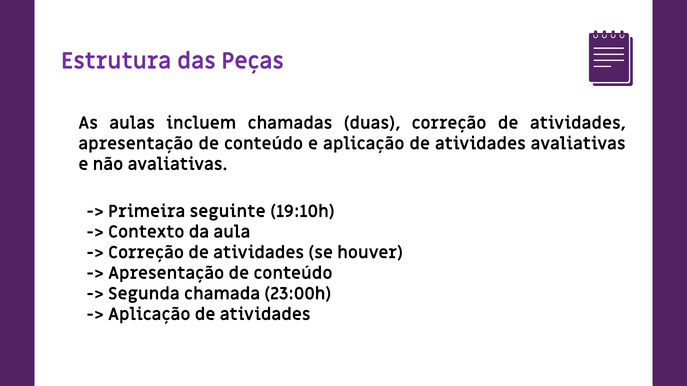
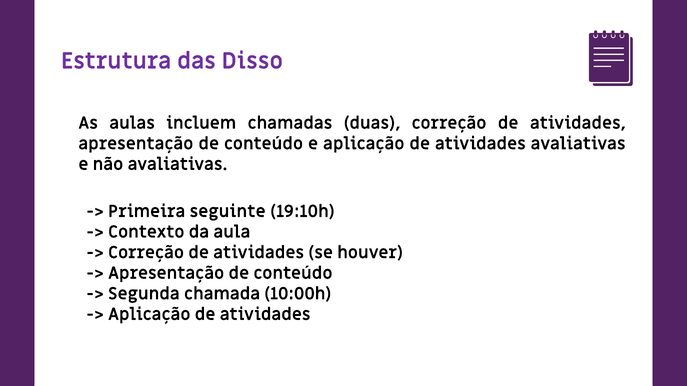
Peças: Peças -> Disso (252, 61)
23:00h: 23:00h -> 10:00h (298, 294)
